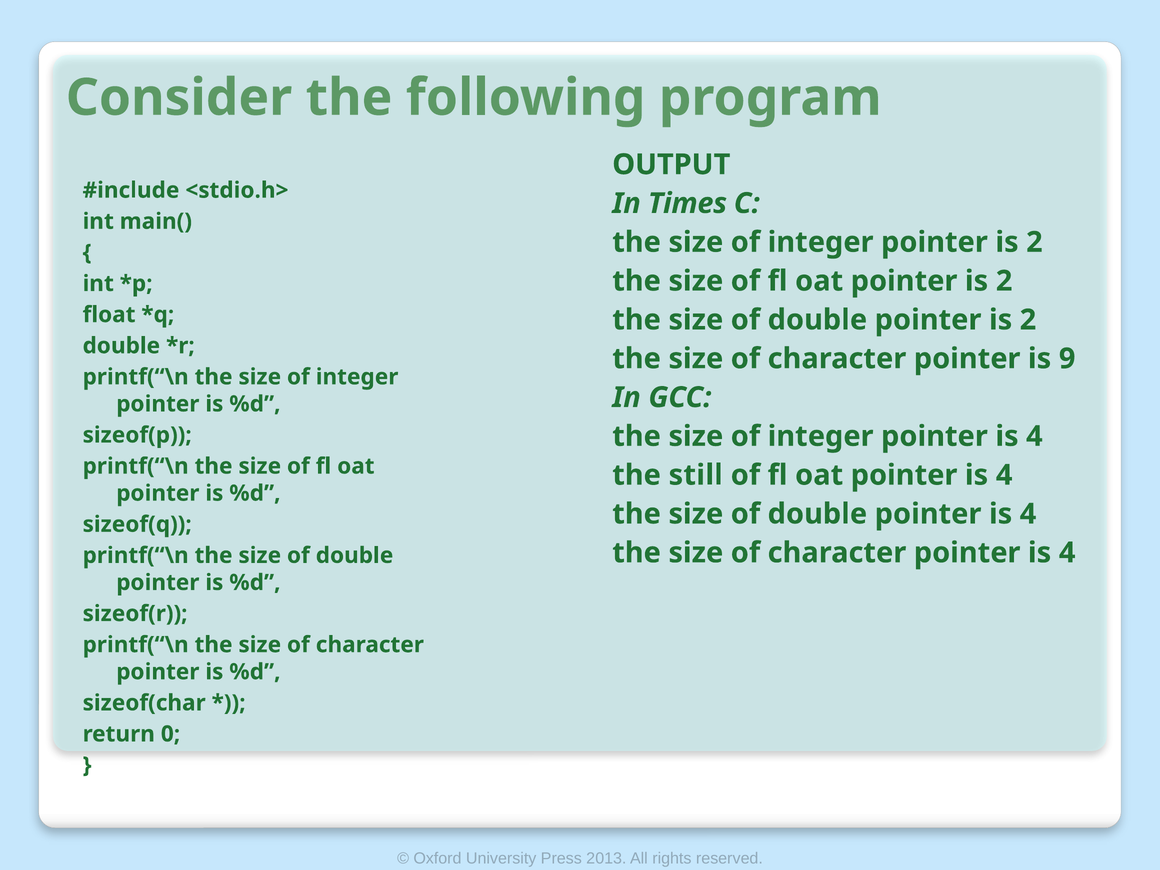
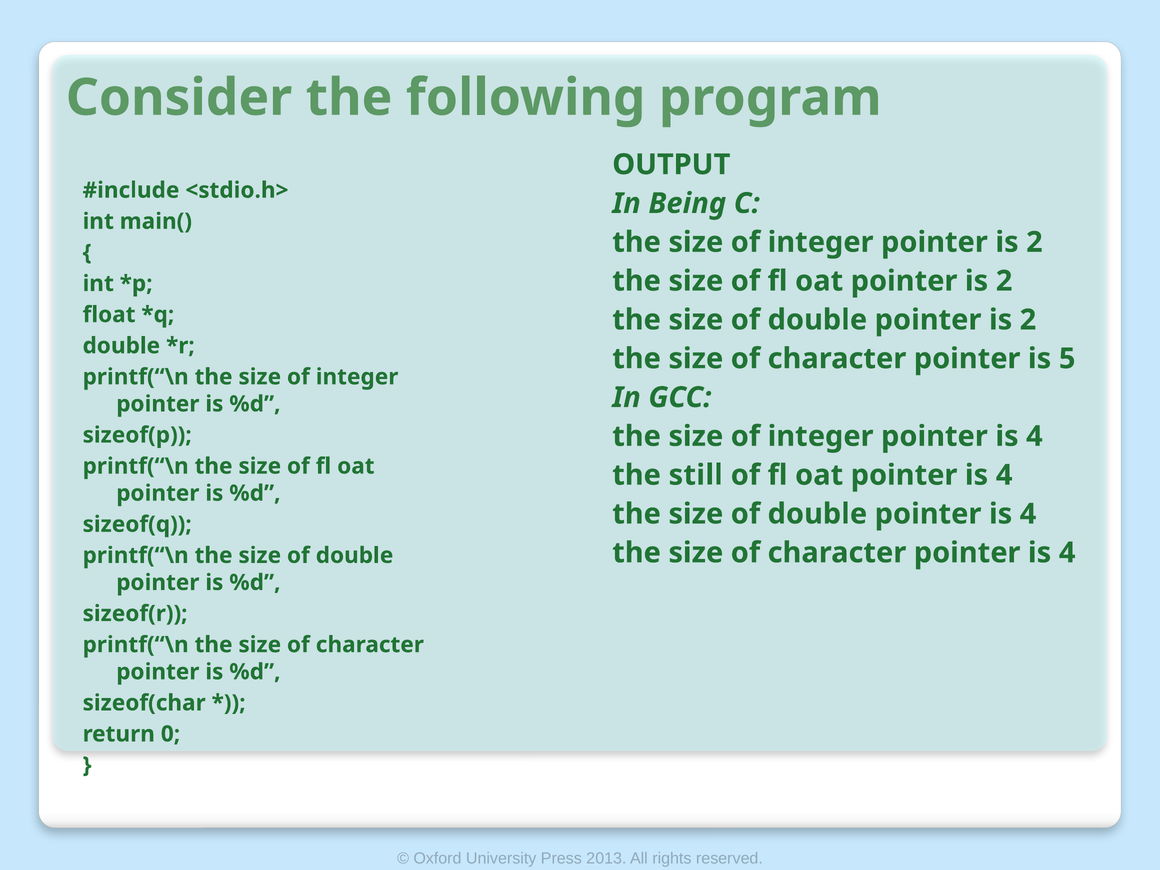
Times: Times -> Being (687, 203)
9: 9 -> 5 (1067, 359)
